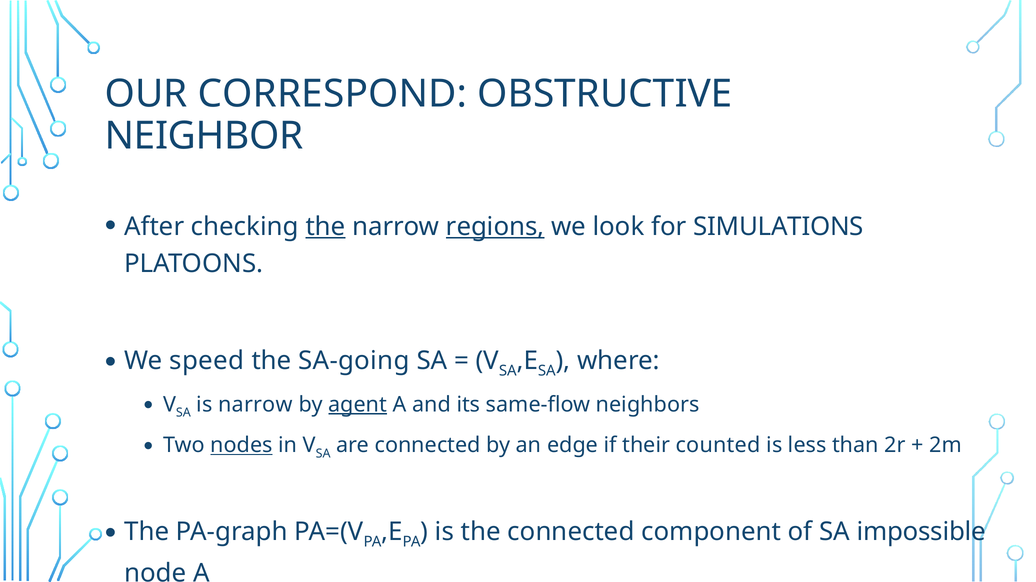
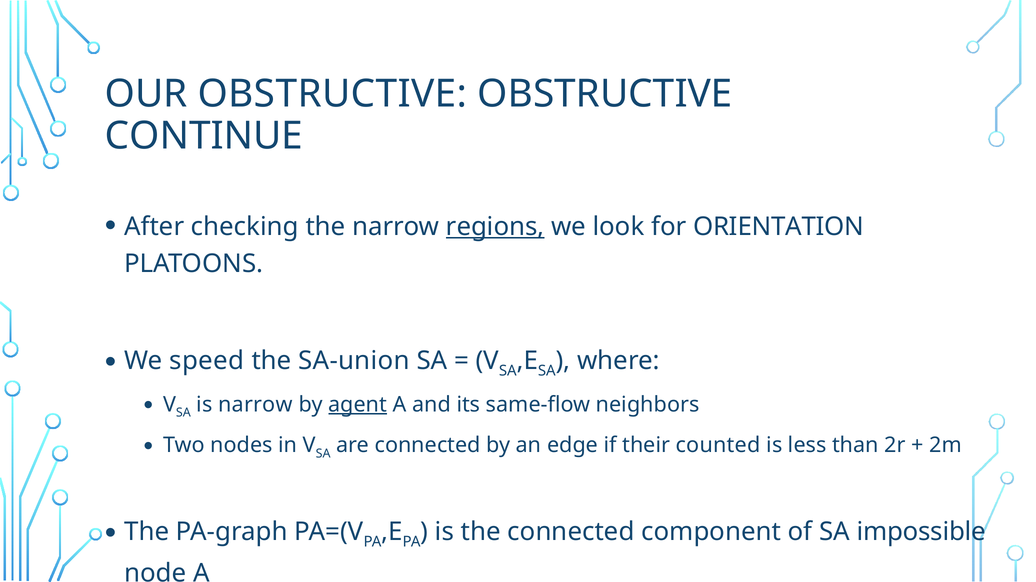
OUR CORRESPOND: CORRESPOND -> OBSTRUCTIVE (332, 94)
NEIGHBOR: NEIGHBOR -> CONTINUE (204, 136)
the underline: present -> none (326, 227)
SIMULATIONS: SIMULATIONS -> ORIENTATION (779, 227)
SA-going: SA-going -> SA-union (354, 361)
nodes underline: present -> none (241, 446)
